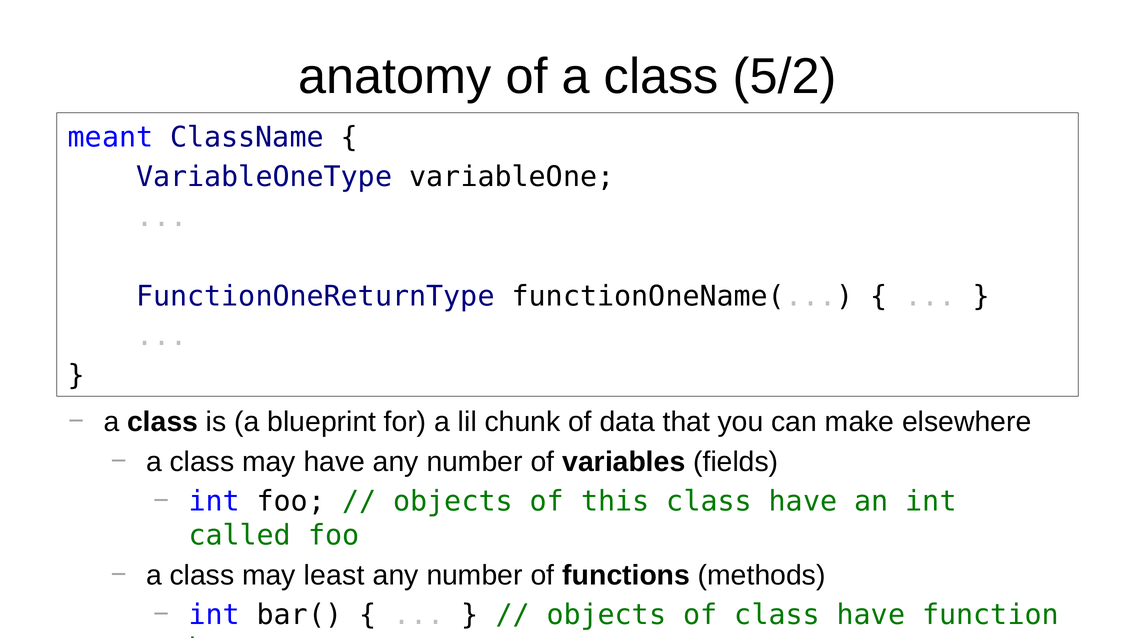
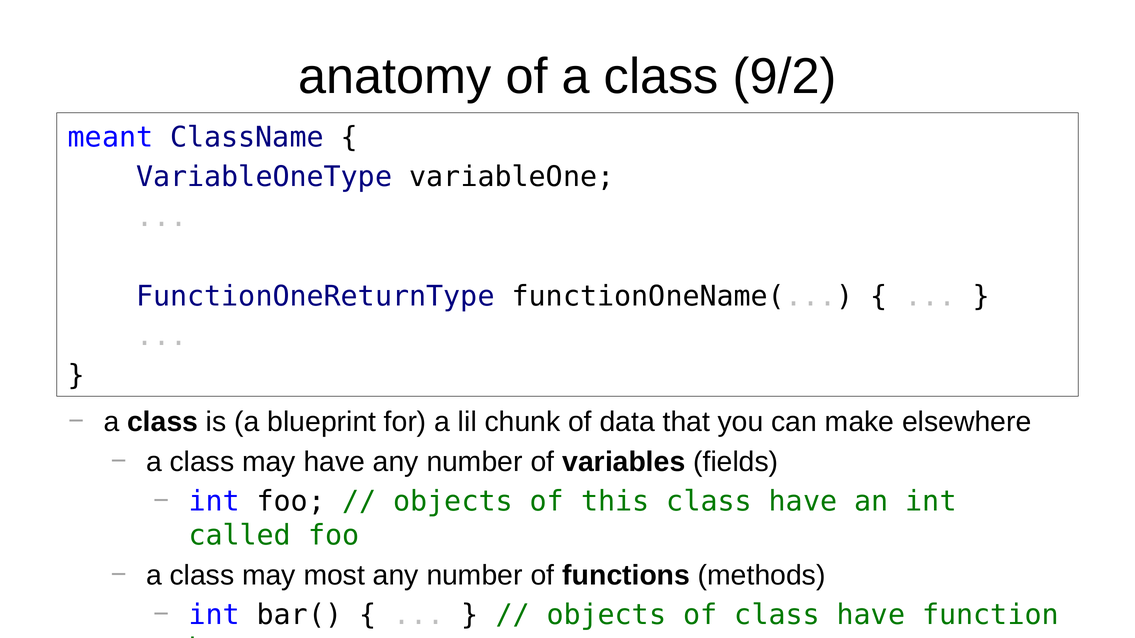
5/2: 5/2 -> 9/2 (785, 77)
least: least -> most (334, 576)
